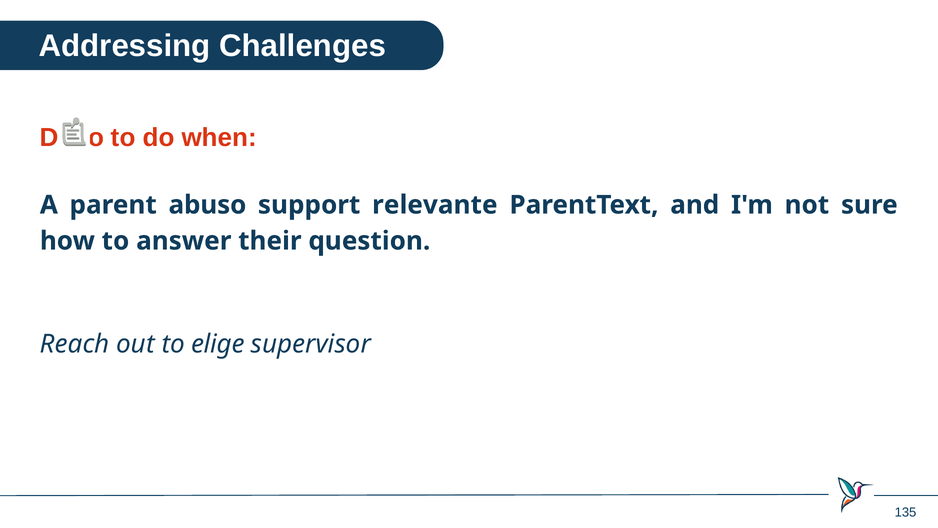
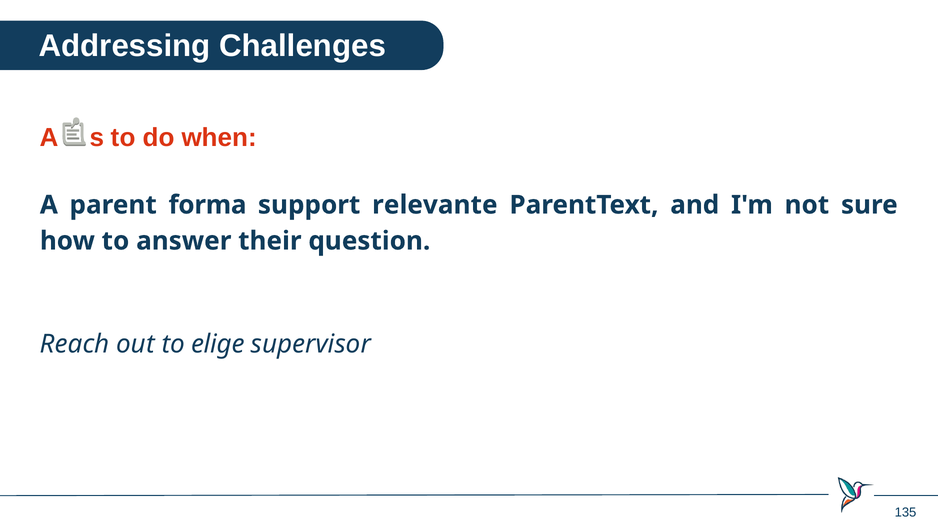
Debo: Debo -> Años (72, 138)
abuso: abuso -> forma (208, 205)
